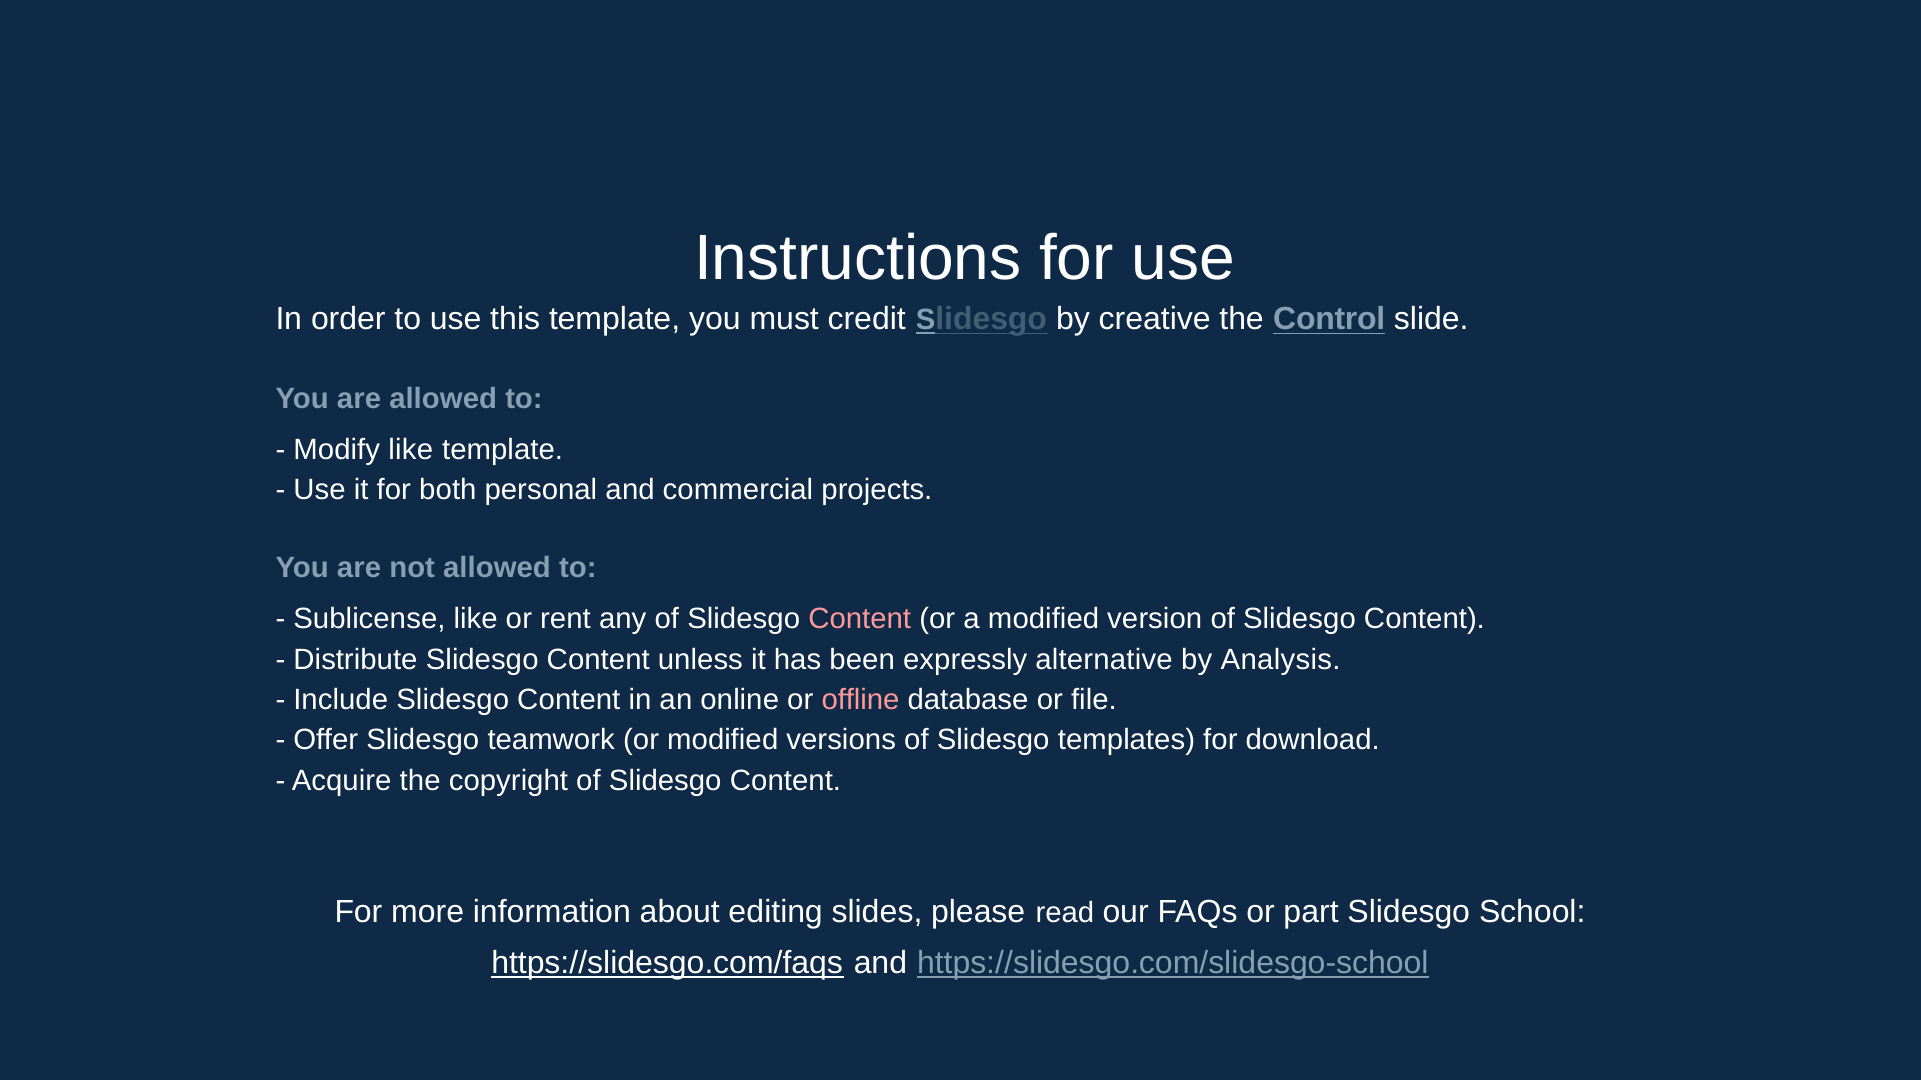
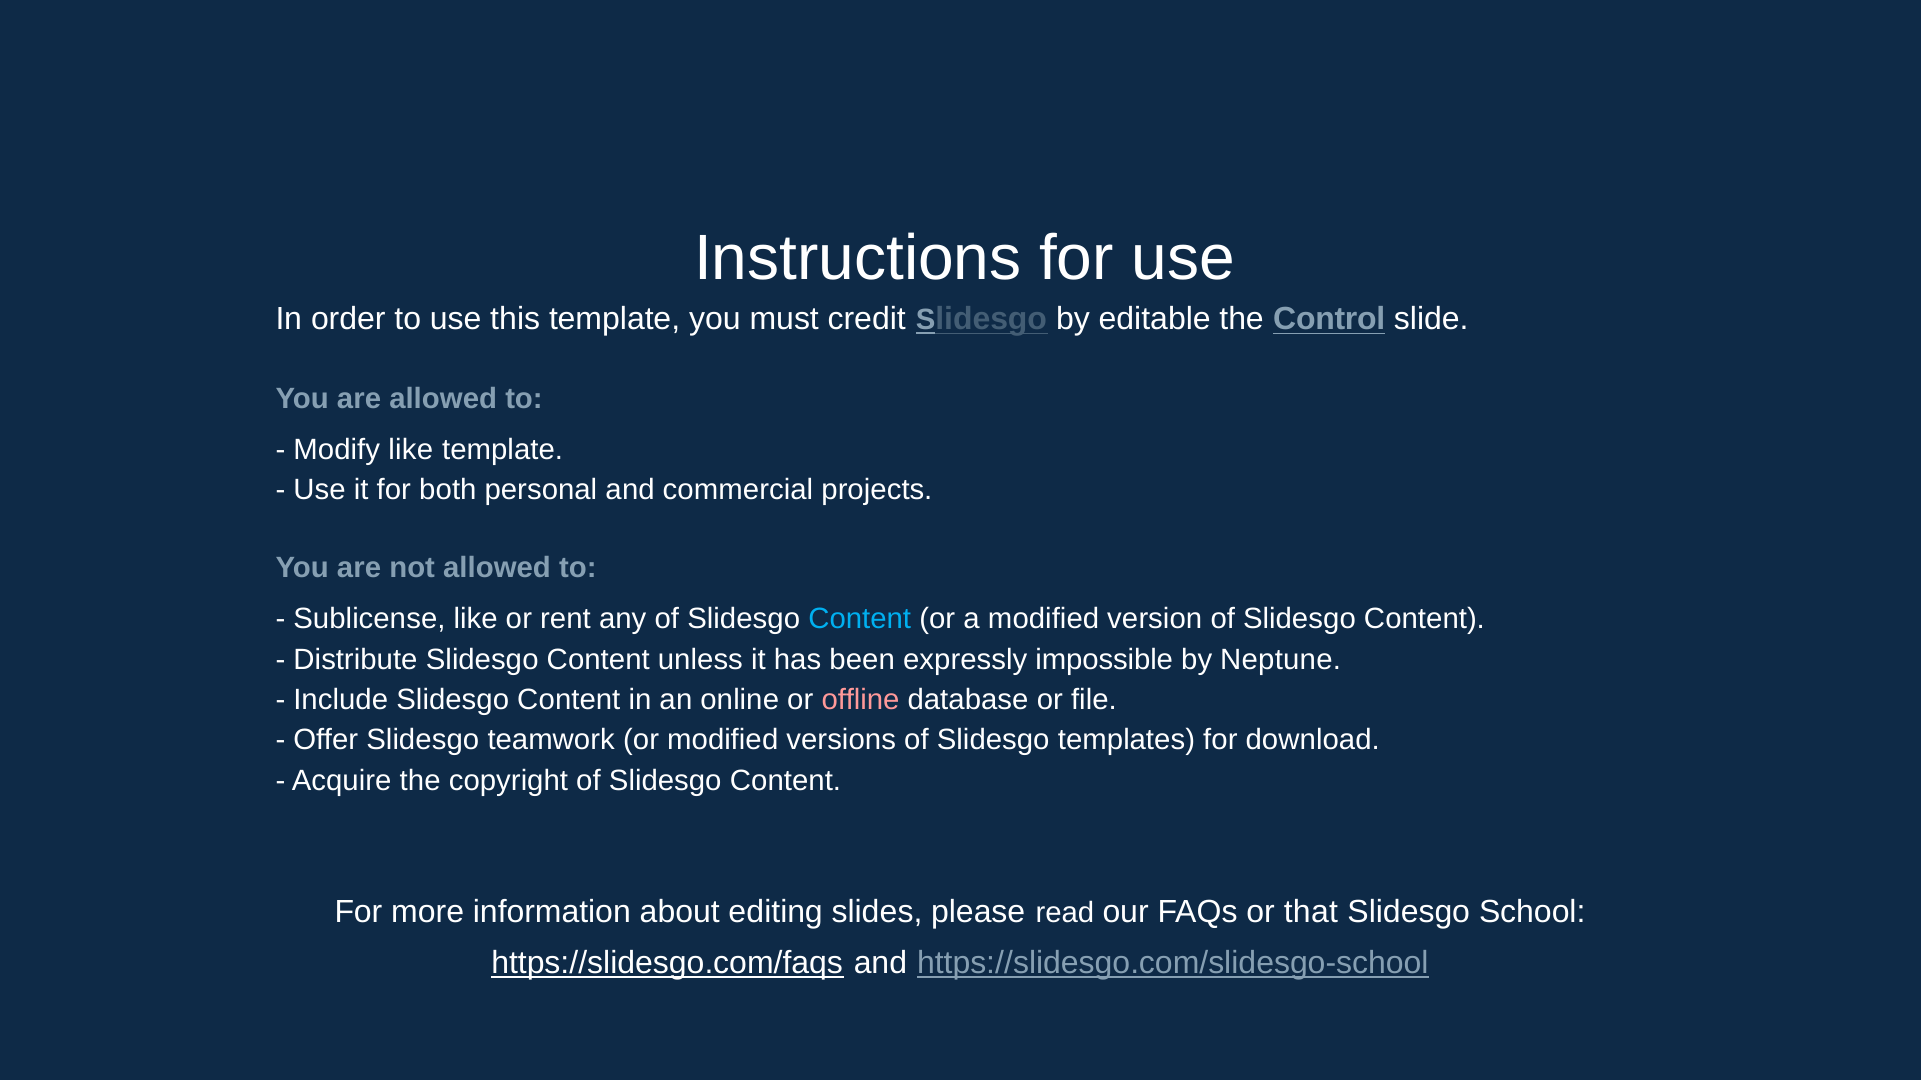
creative: creative -> editable (1155, 319)
Content colour: pink -> light blue (860, 619)
alternative: alternative -> impossible (1104, 660)
Analysis: Analysis -> Neptune (1281, 660)
part: part -> that (1311, 913)
